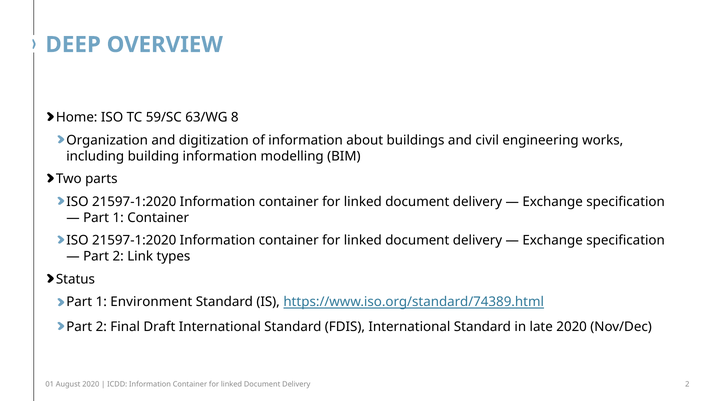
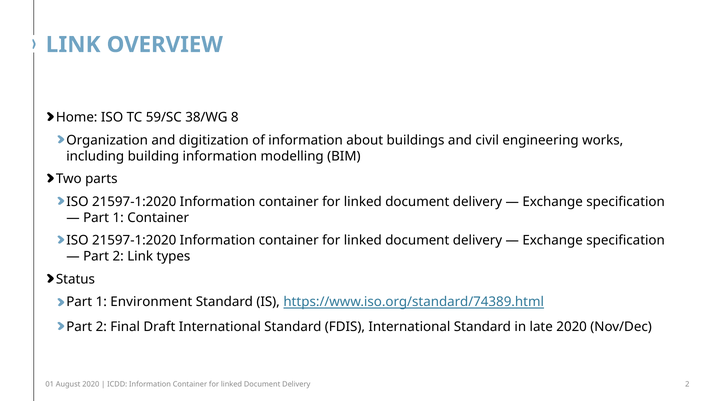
DEEP: DEEP -> LINK (73, 45)
63/WG: 63/WG -> 38/WG (206, 118)
